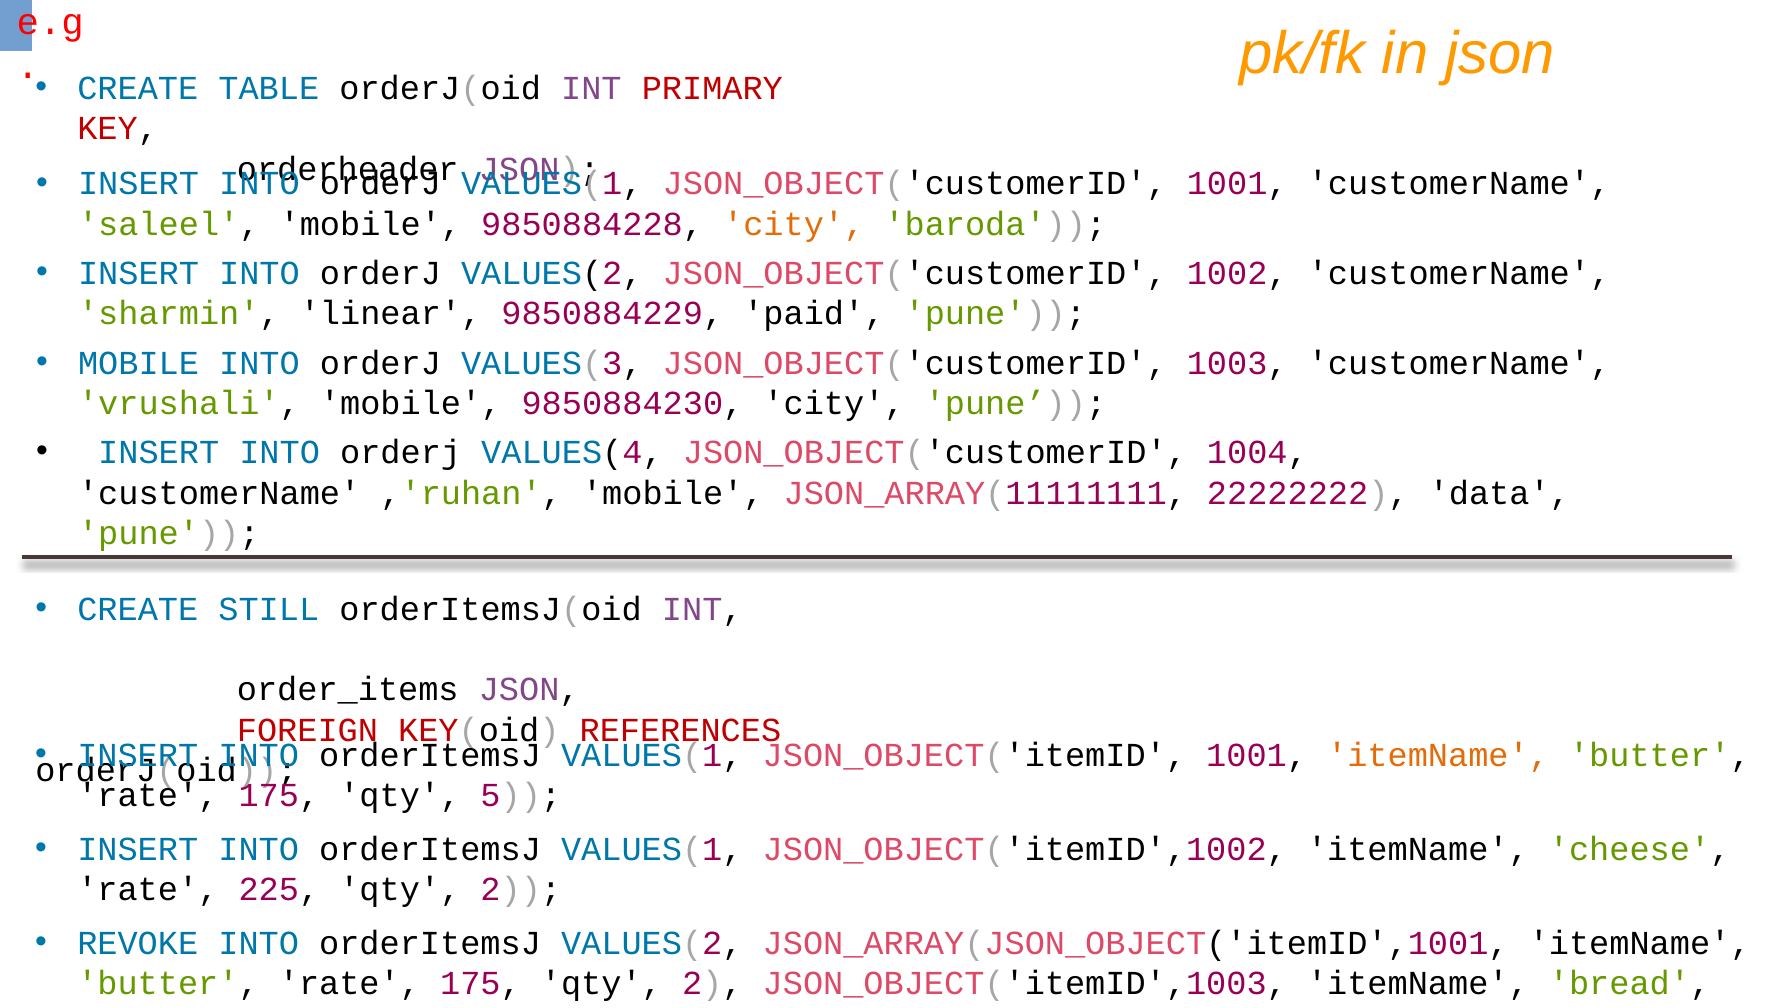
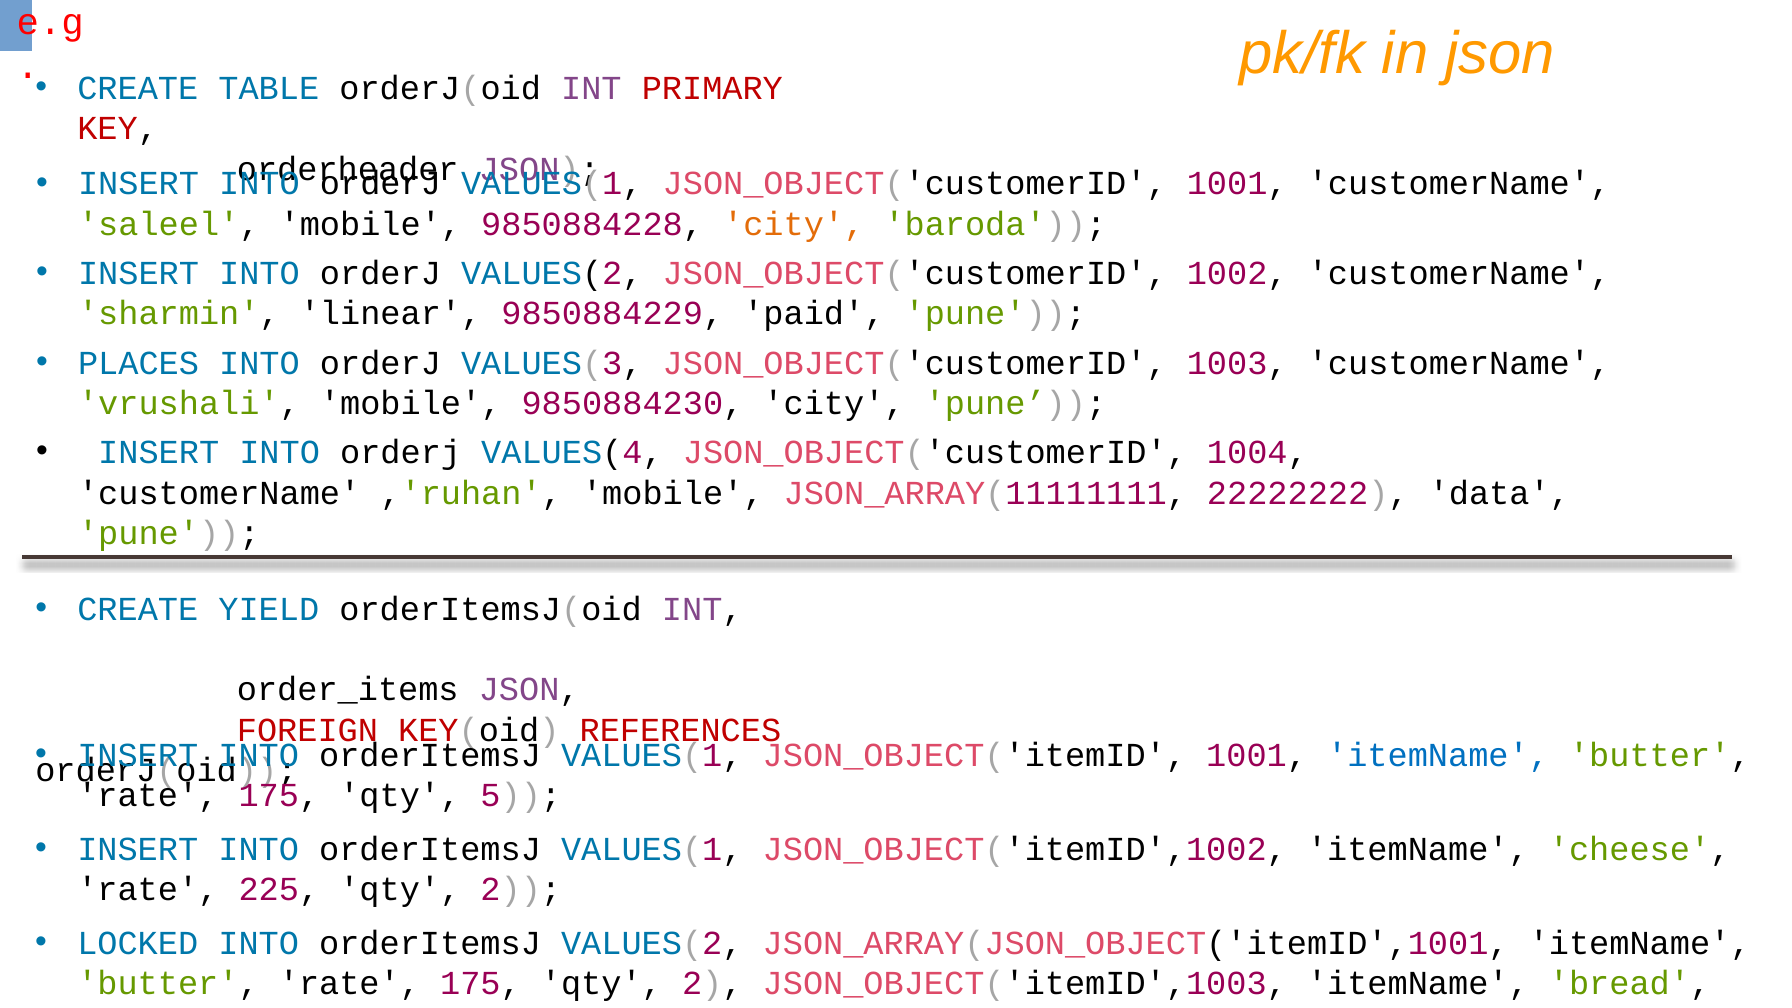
MOBILE: MOBILE -> PLACES (139, 363)
STILL: STILL -> YIELD (269, 609)
itemName colour: orange -> blue (1438, 755)
REVOKE: REVOKE -> LOCKED (138, 943)
